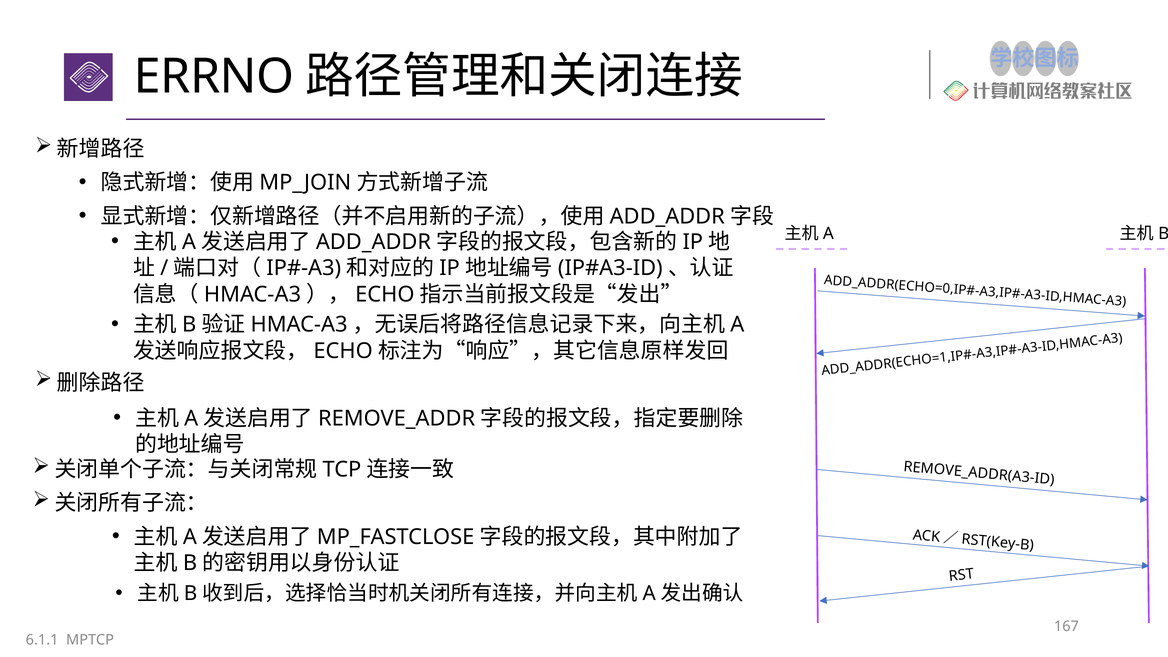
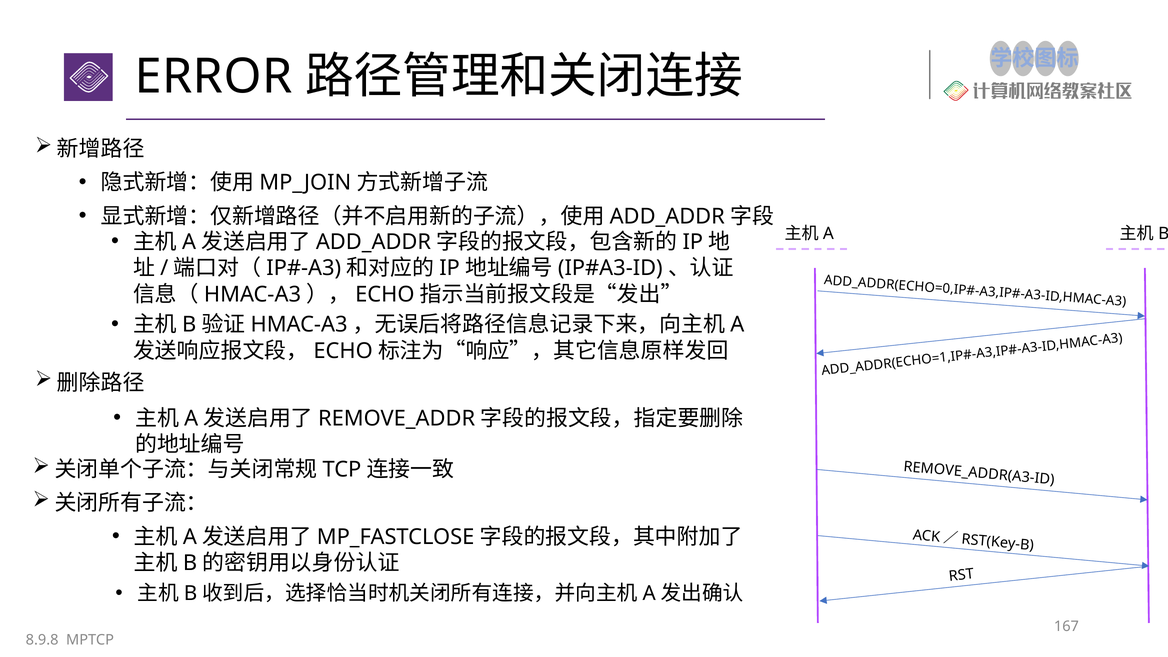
ERRNO: ERRNO -> ERROR (214, 77)
6.1.1: 6.1.1 -> 8.9.8 (42, 640)
